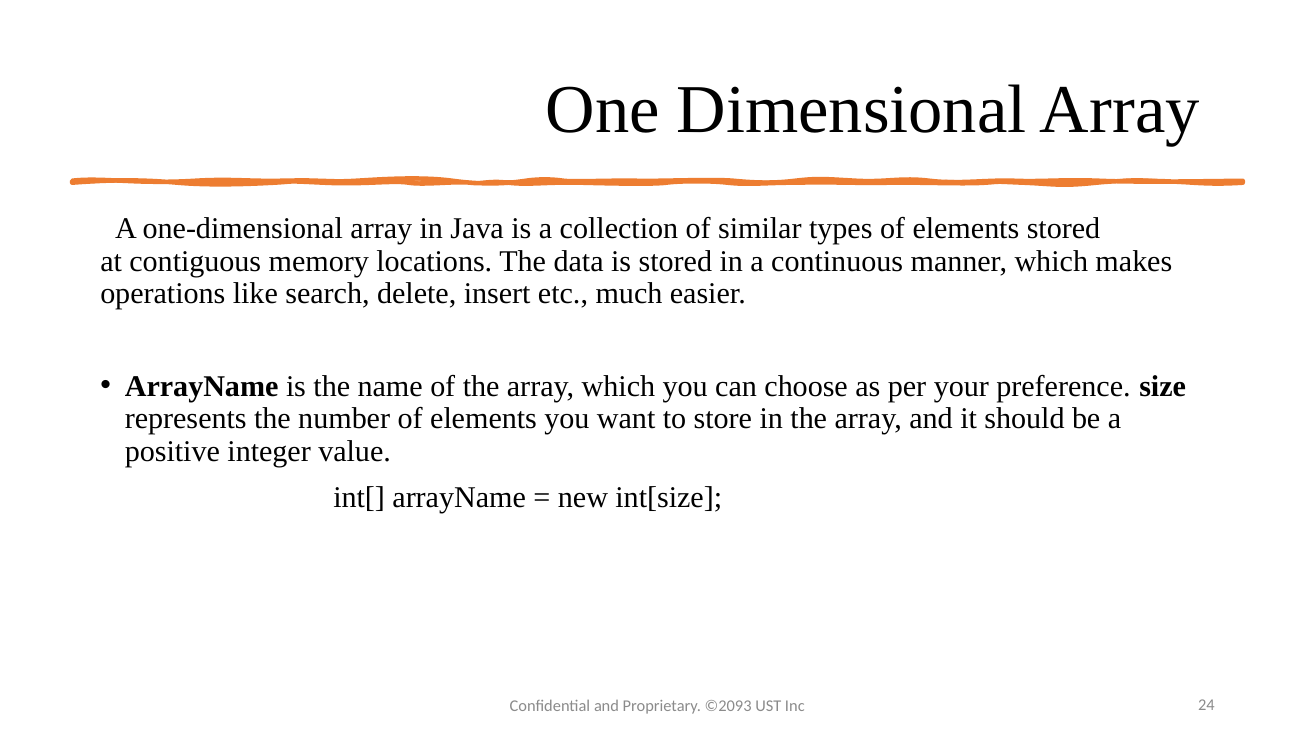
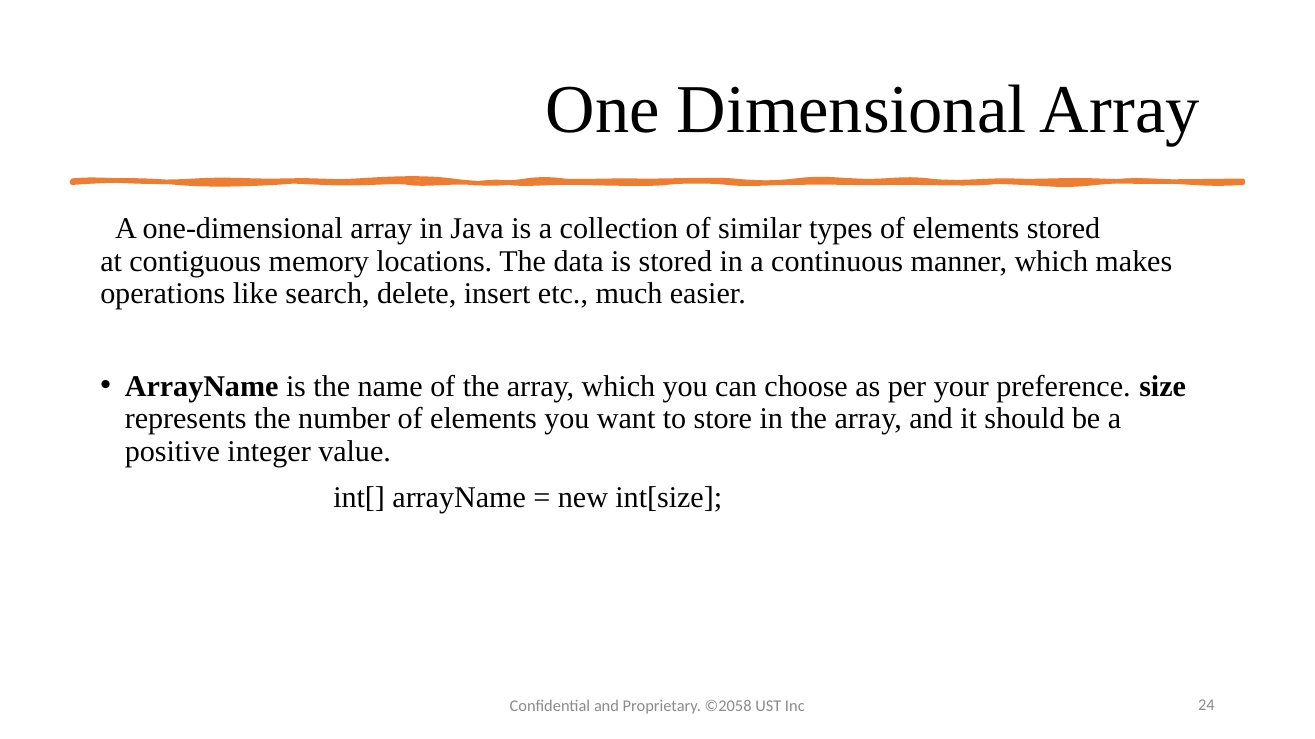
©2093: ©2093 -> ©2058 (728, 706)
